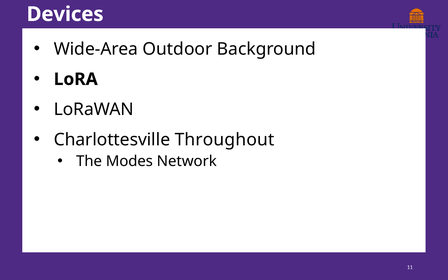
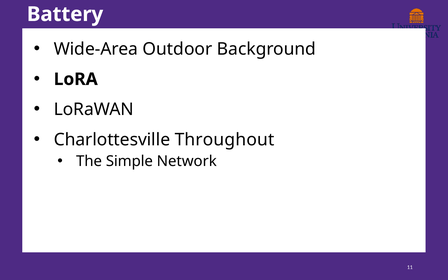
Devices: Devices -> Battery (65, 14)
Modes: Modes -> Simple (129, 161)
